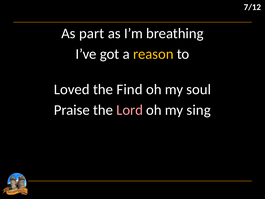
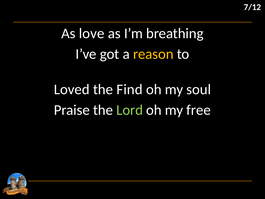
part: part -> love (92, 33)
Lord colour: pink -> light green (130, 110)
sing: sing -> free (199, 110)
